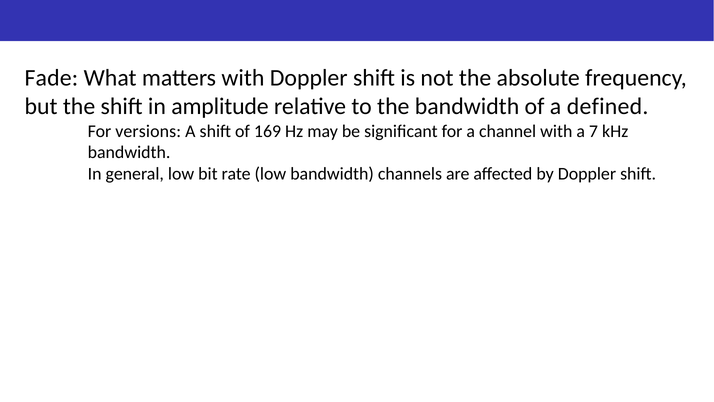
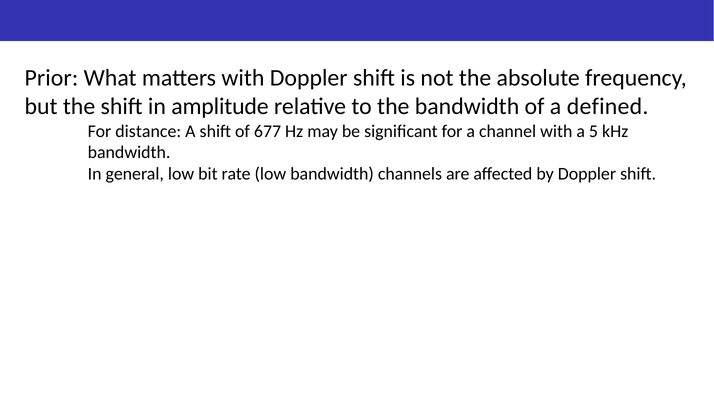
Fade: Fade -> Prior (51, 78)
versions: versions -> distance (148, 131)
169: 169 -> 677 (268, 131)
7: 7 -> 5 (593, 131)
